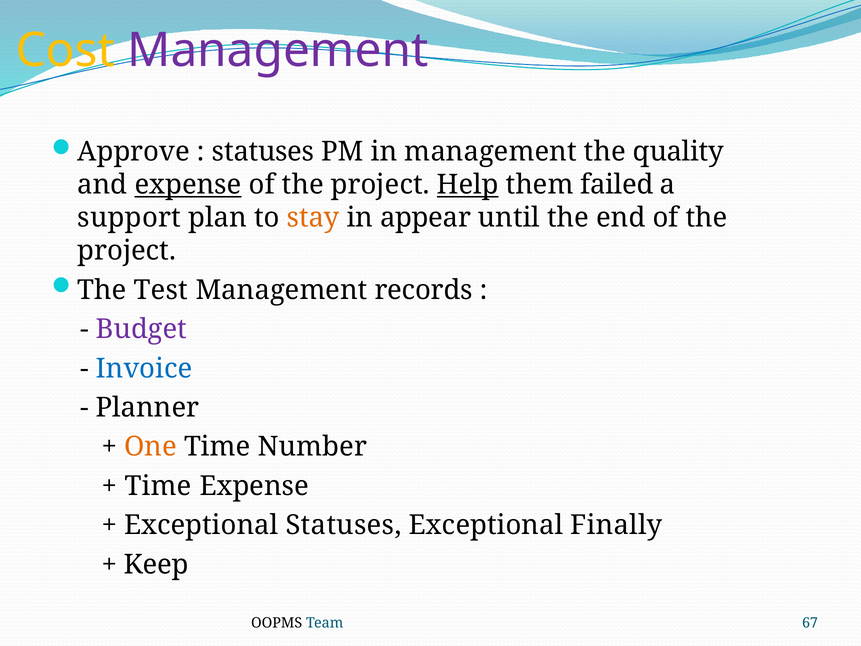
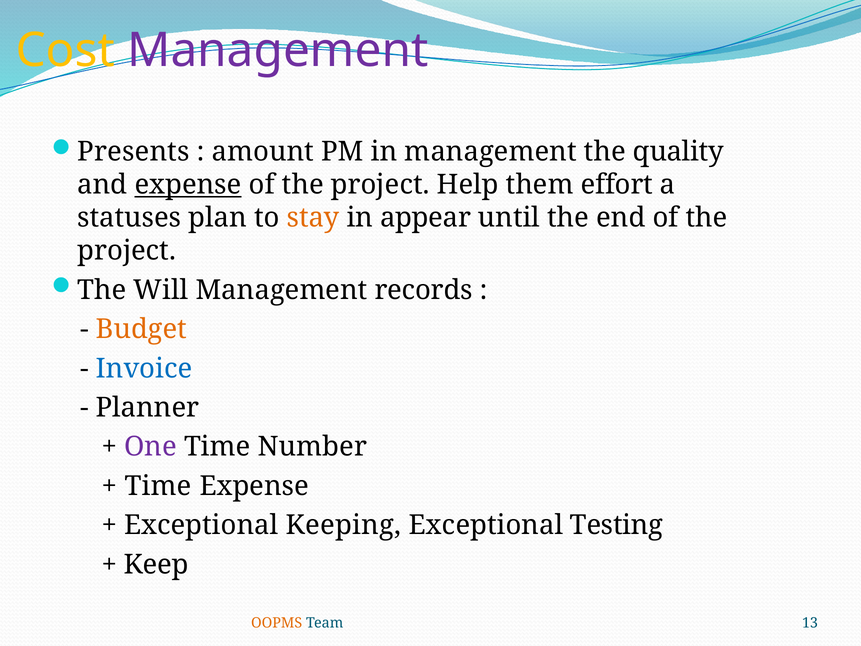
Approve: Approve -> Presents (134, 152)
statuses: statuses -> amount (263, 152)
Help underline: present -> none (468, 185)
failed: failed -> effort (617, 185)
support: support -> statuses (129, 218)
Test: Test -> Will (161, 290)
Budget colour: purple -> orange (141, 329)
One colour: orange -> purple (150, 447)
Exceptional Statuses: Statuses -> Keeping (343, 525)
Finally: Finally -> Testing (617, 525)
OOPMS colour: black -> orange (277, 623)
67: 67 -> 13 (810, 623)
